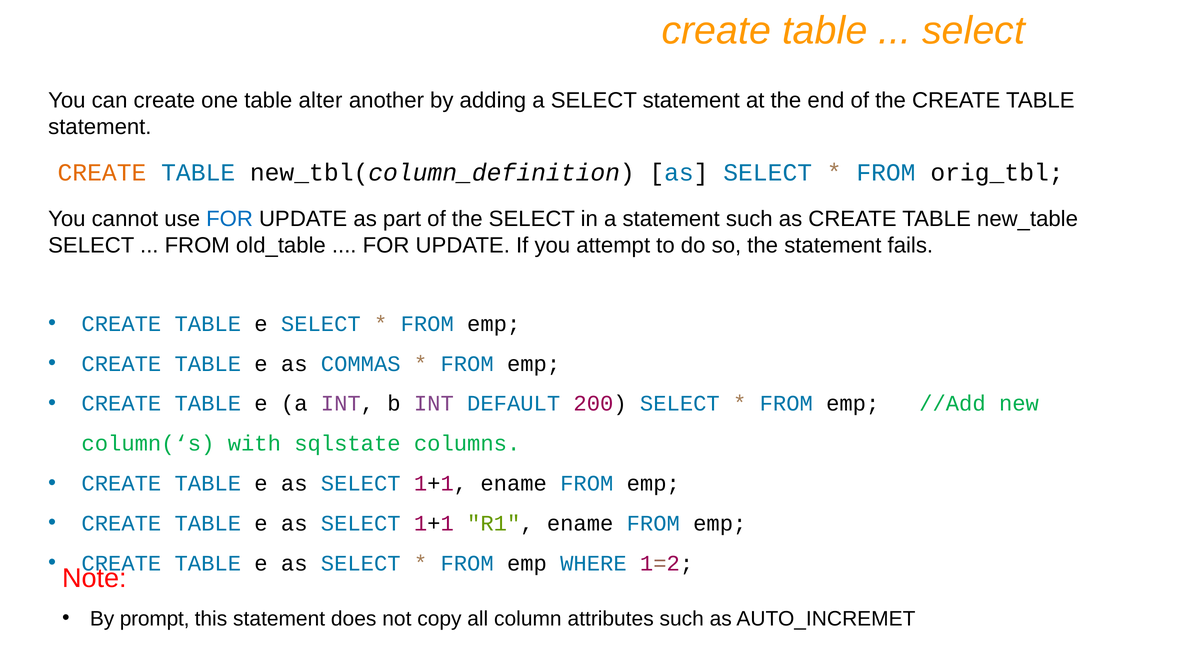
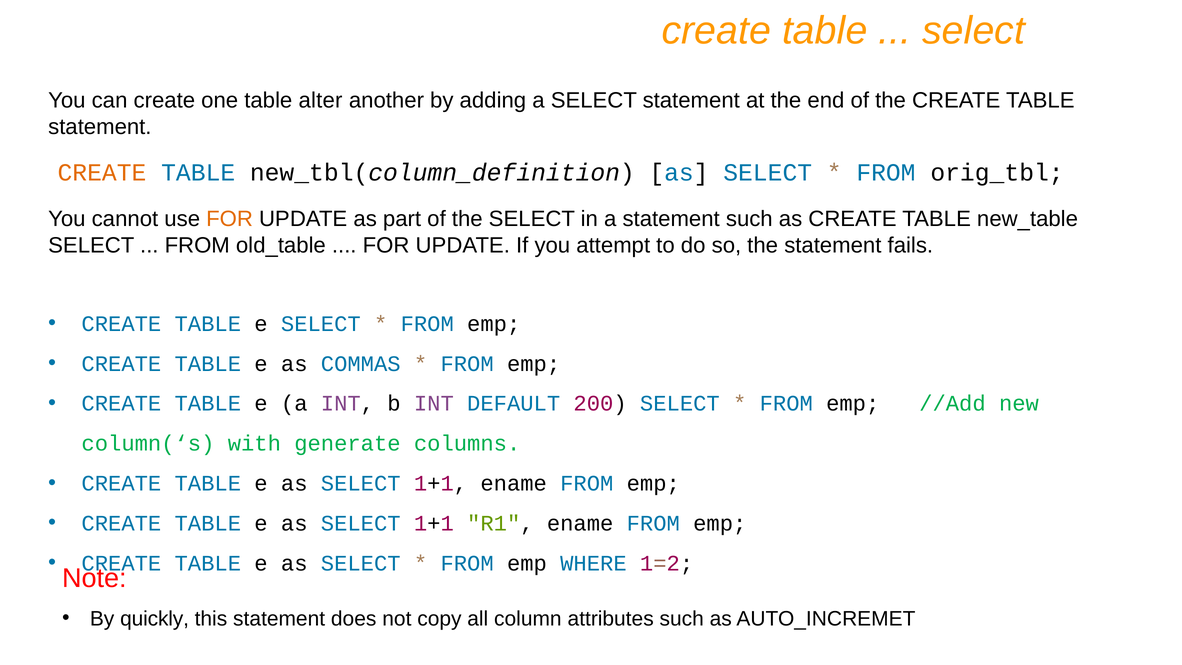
FOR colour: blue -> orange (230, 219)
sqlstate: sqlstate -> generate (347, 443)
prompt: prompt -> quickly (155, 619)
